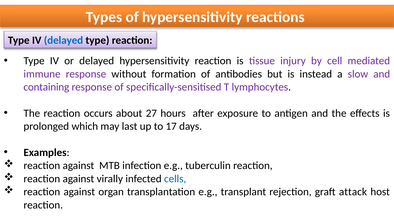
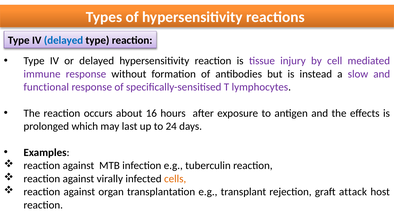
containing: containing -> functional (46, 87)
27: 27 -> 16 (151, 114)
17: 17 -> 24 (171, 127)
cells colour: blue -> orange (175, 179)
